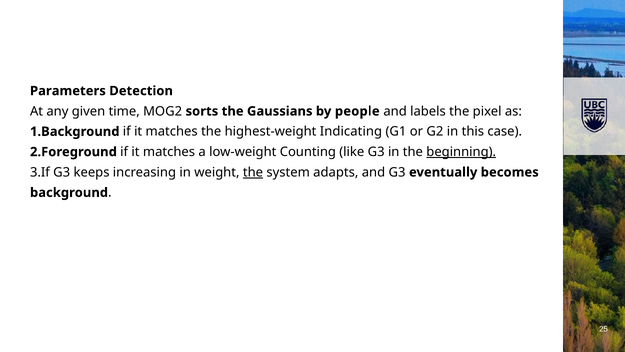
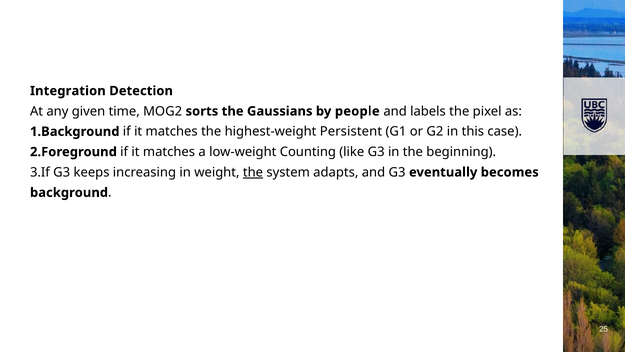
Parameters: Parameters -> Integration (68, 91)
Indicating: Indicating -> Persistent (351, 131)
beginning underline: present -> none (461, 152)
